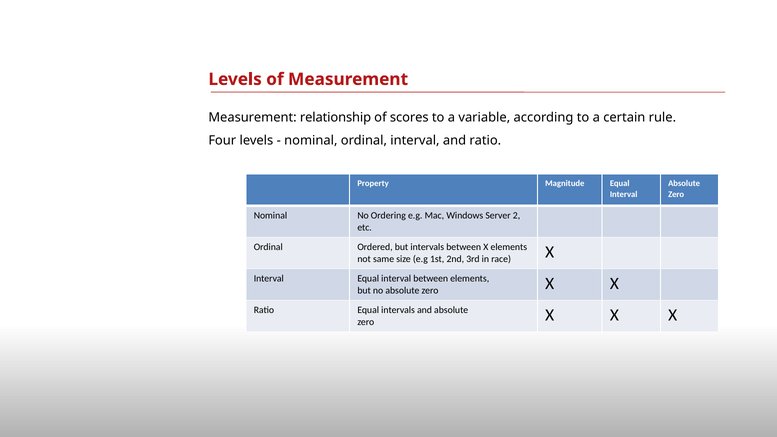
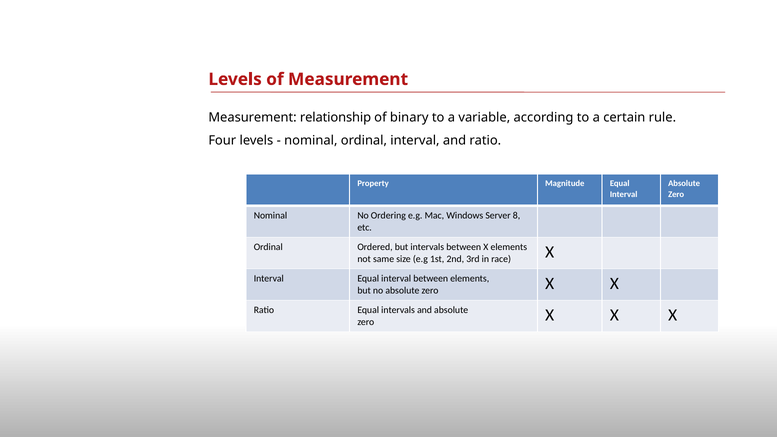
scores: scores -> binary (409, 117)
2: 2 -> 8 (517, 216)
